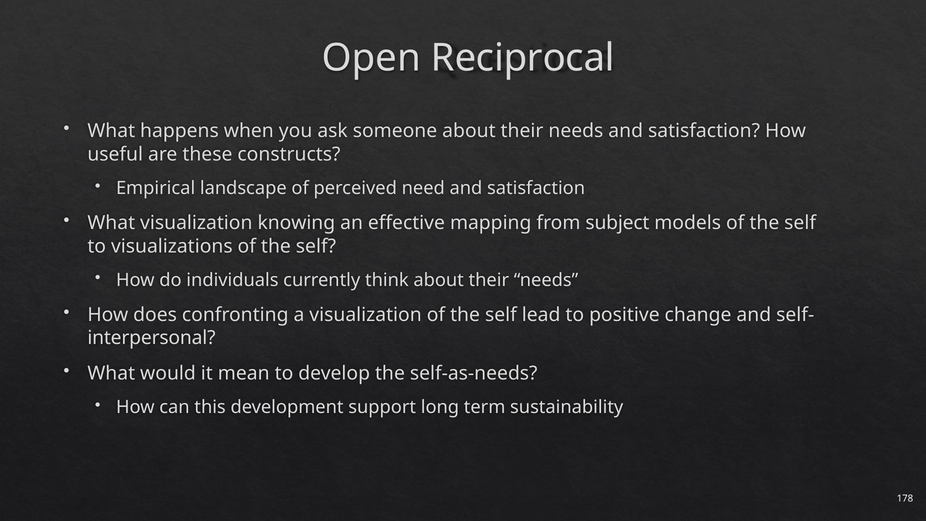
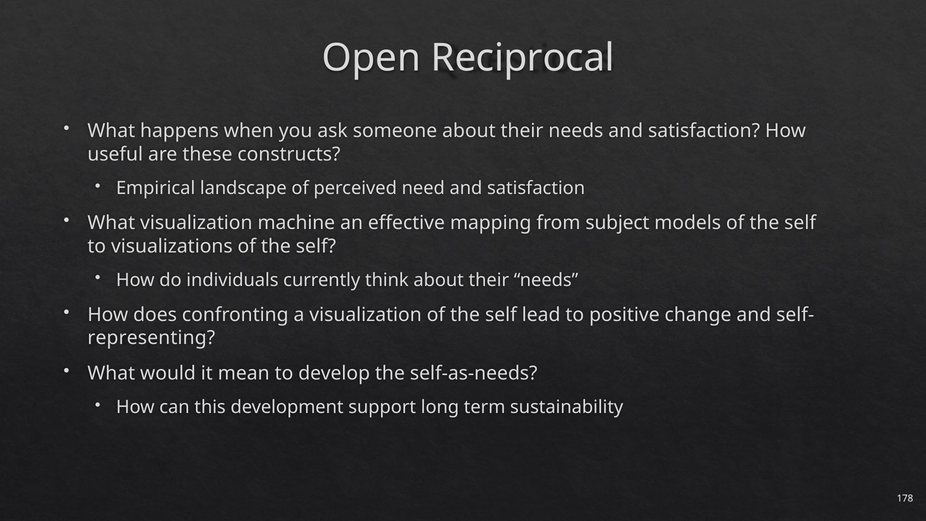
knowing: knowing -> machine (296, 223)
interpersonal: interpersonal -> representing (151, 338)
